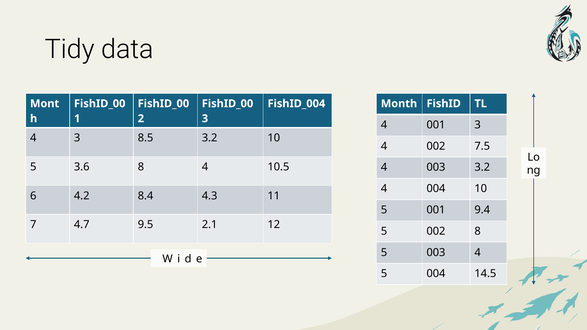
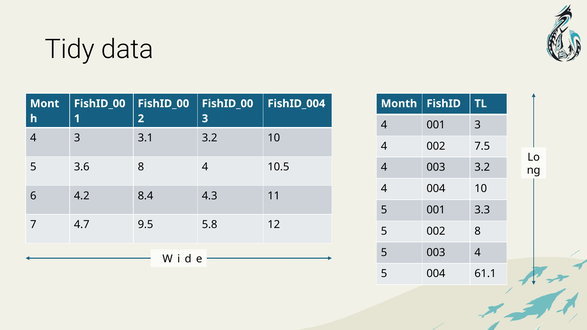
8.5: 8.5 -> 3.1 (146, 138)
9.4: 9.4 -> 3.3 (482, 210)
2.1: 2.1 -> 5.8 (210, 225)
14.5: 14.5 -> 61.1 (485, 274)
